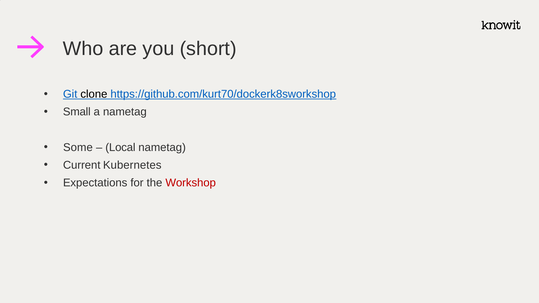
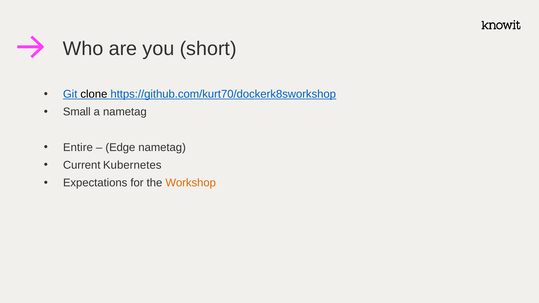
Some: Some -> Entire (78, 147)
Local: Local -> Edge (120, 147)
Workshop colour: red -> orange (191, 183)
